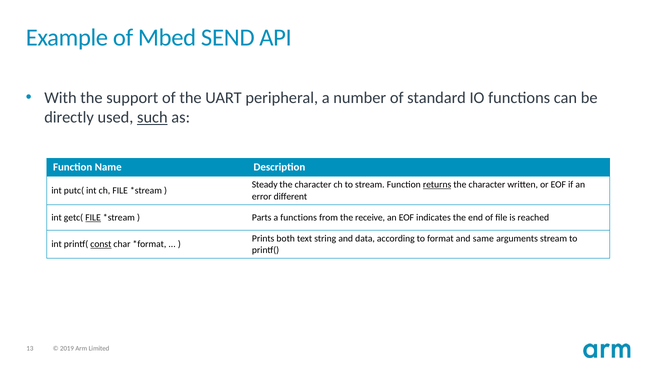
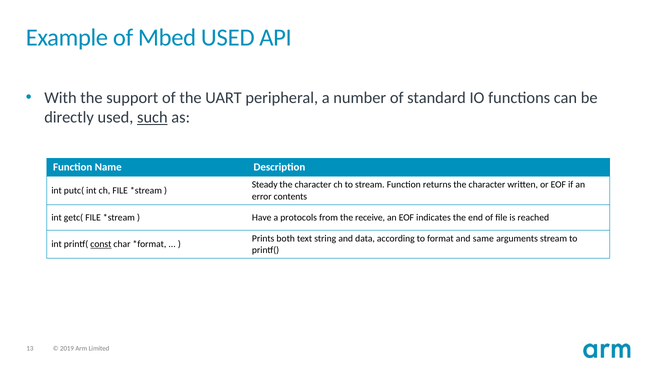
Mbed SEND: SEND -> USED (228, 38)
returns underline: present -> none (437, 185)
different: different -> contents (290, 196)
FILE underline: present -> none (93, 217)
Parts: Parts -> Have (262, 217)
a functions: functions -> protocols (299, 217)
